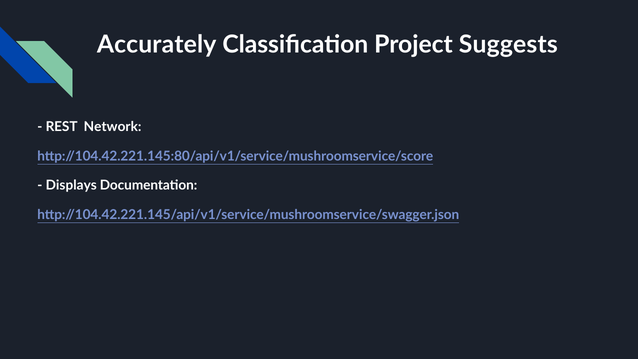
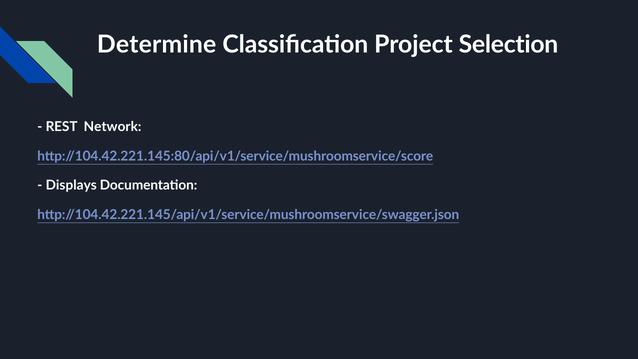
Accurately: Accurately -> Determine (157, 45)
Suggests: Suggests -> Selection (508, 45)
